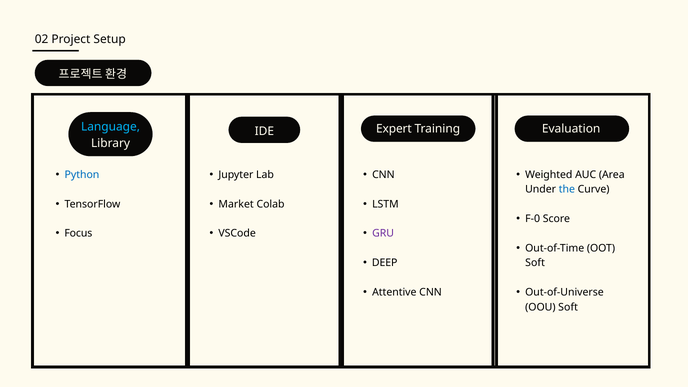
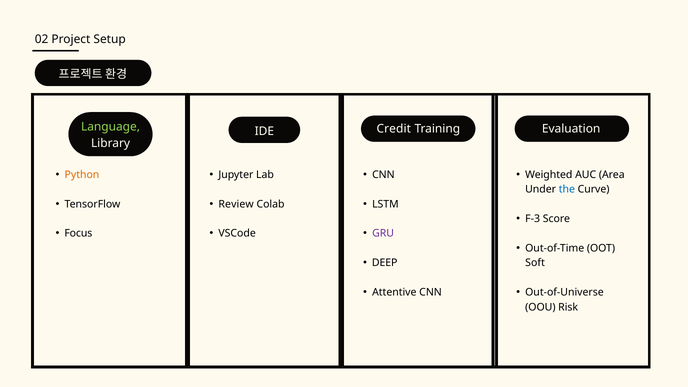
Language colour: light blue -> light green (111, 127)
Expert: Expert -> Credit (394, 129)
Python colour: blue -> orange (82, 175)
Market: Market -> Review (236, 204)
F-0: F-0 -> F-3 (533, 219)
OOU Soft: Soft -> Risk (568, 307)
